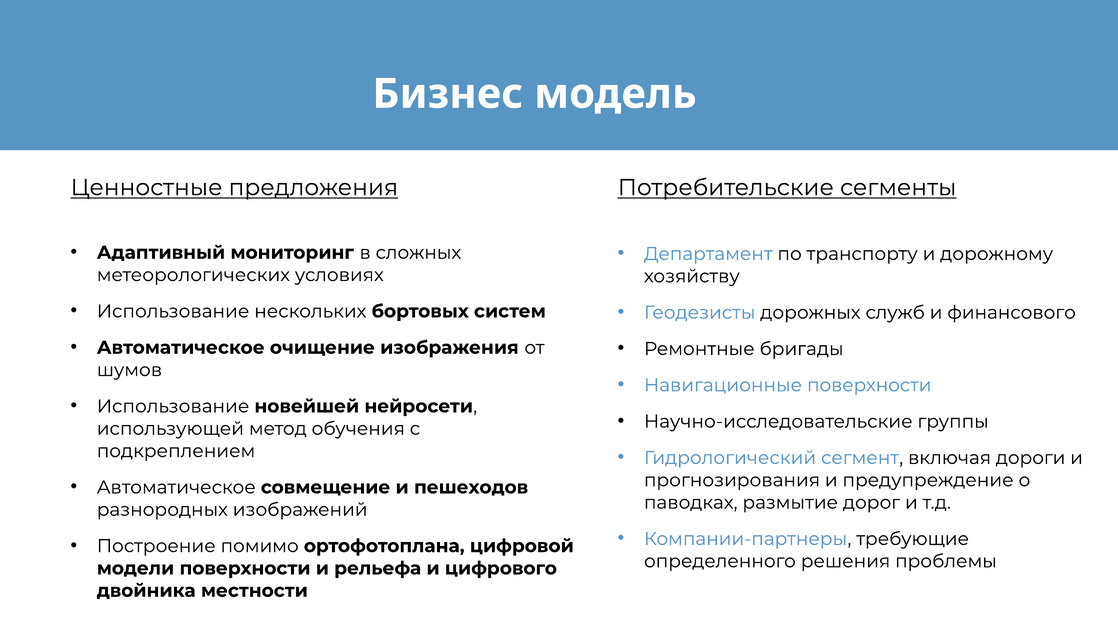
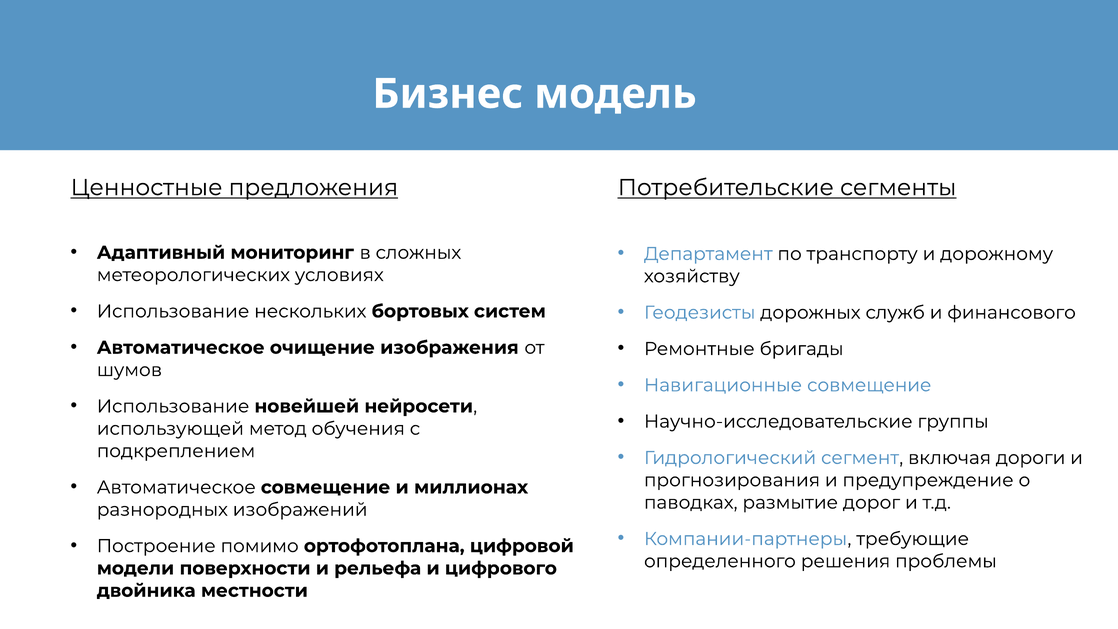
Навигационные поверхности: поверхности -> совмещение (869, 385)
пешеходов: пешеходов -> миллионах (471, 487)
